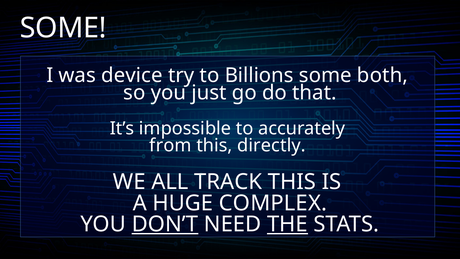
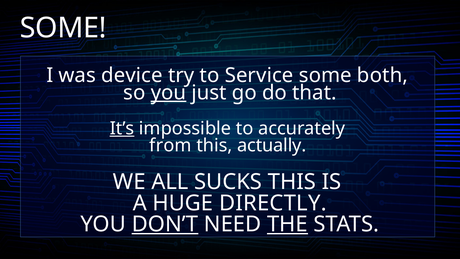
Billions: Billions -> Service (259, 75)
you underline: none -> present (168, 93)
It’s underline: none -> present (122, 128)
directly: directly -> actually (272, 145)
TRACK: TRACK -> SUCKS (228, 182)
COMPLEX: COMPLEX -> DIRECTLY (273, 203)
